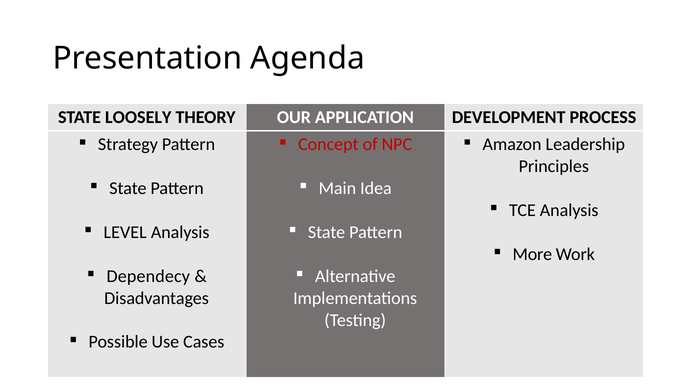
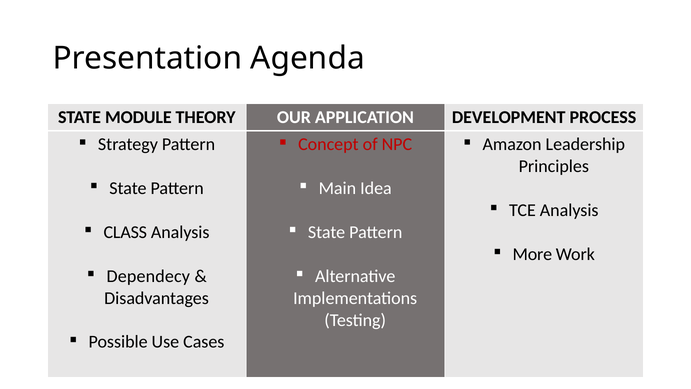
LOOSELY: LOOSELY -> MODULE (138, 117)
LEVEL: LEVEL -> CLASS (125, 232)
